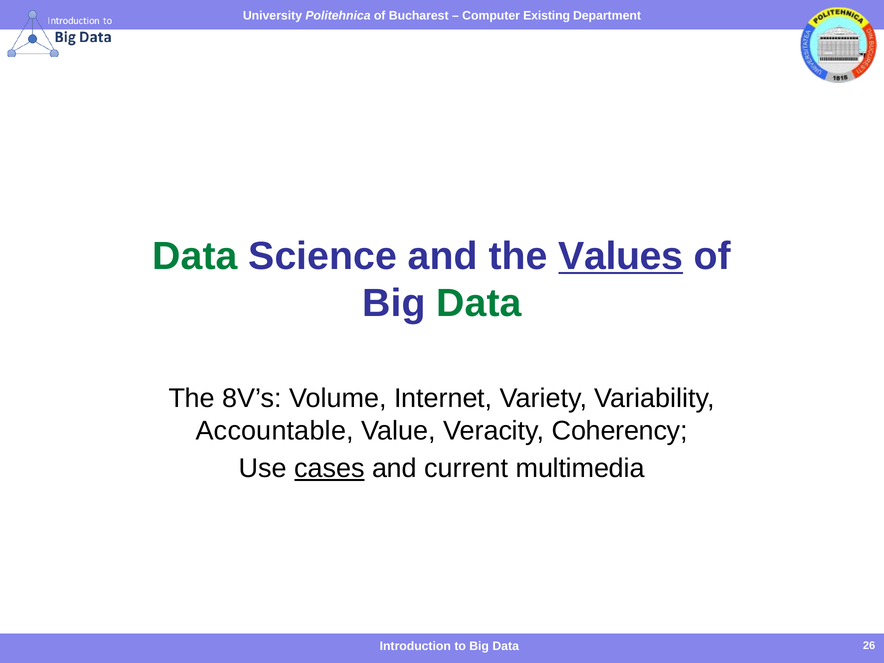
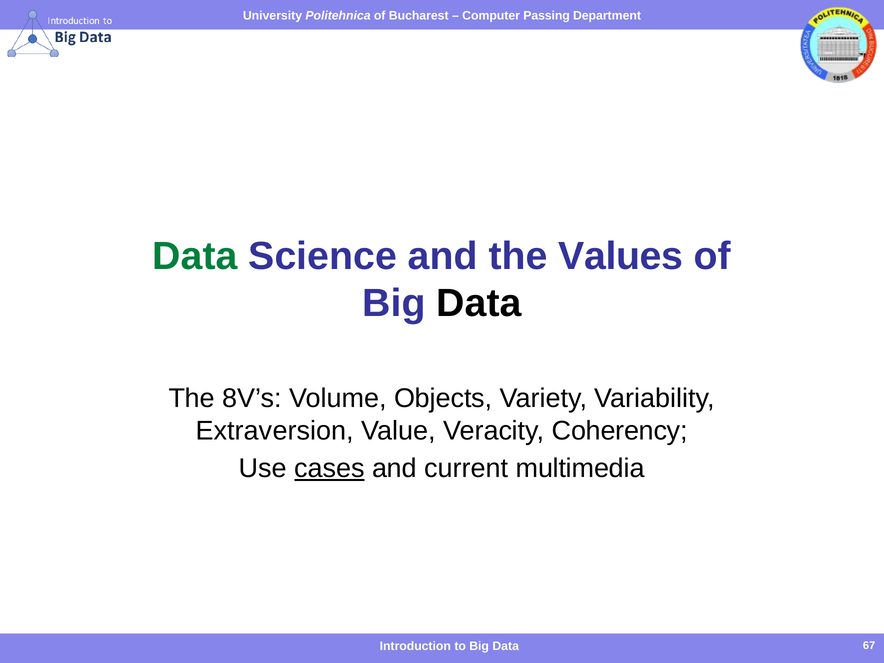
Existing: Existing -> Passing (547, 16)
Values underline: present -> none (621, 256)
Data colour: green -> black (479, 303)
Internet: Internet -> Objects (443, 398)
Accountable: Accountable -> Extraversion (275, 431)
26: 26 -> 67 (869, 645)
